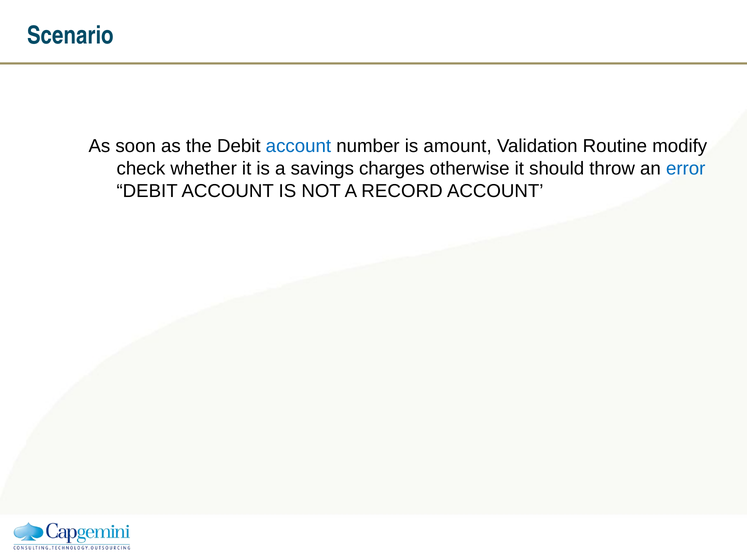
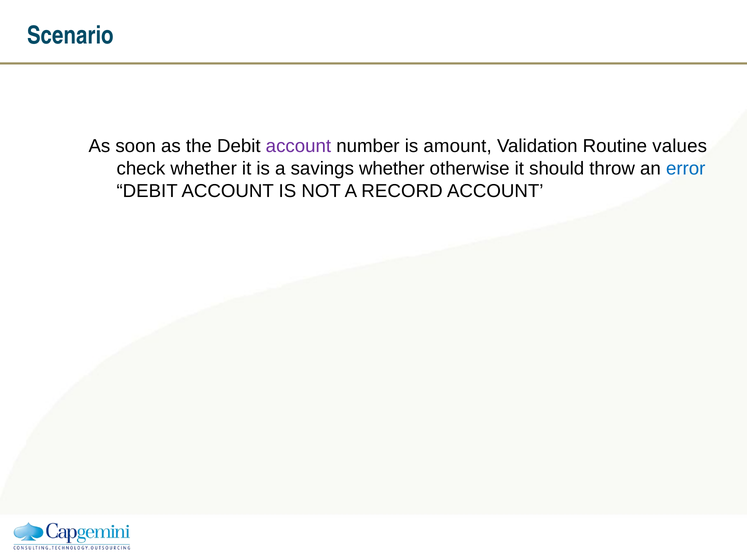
account colour: blue -> purple (298, 146)
modify: modify -> values (680, 146)
savings charges: charges -> whether (392, 169)
